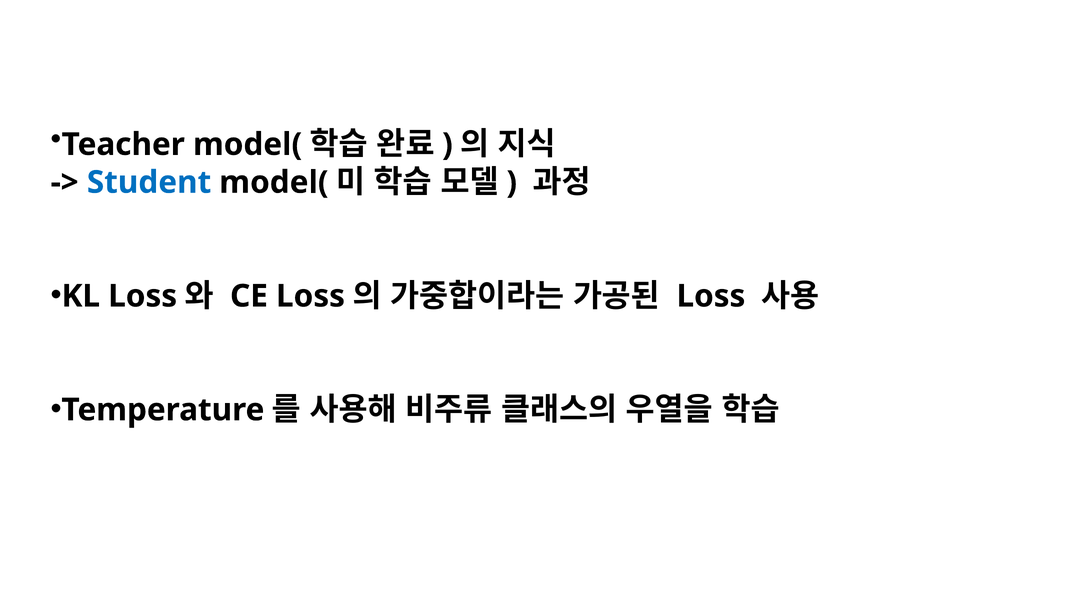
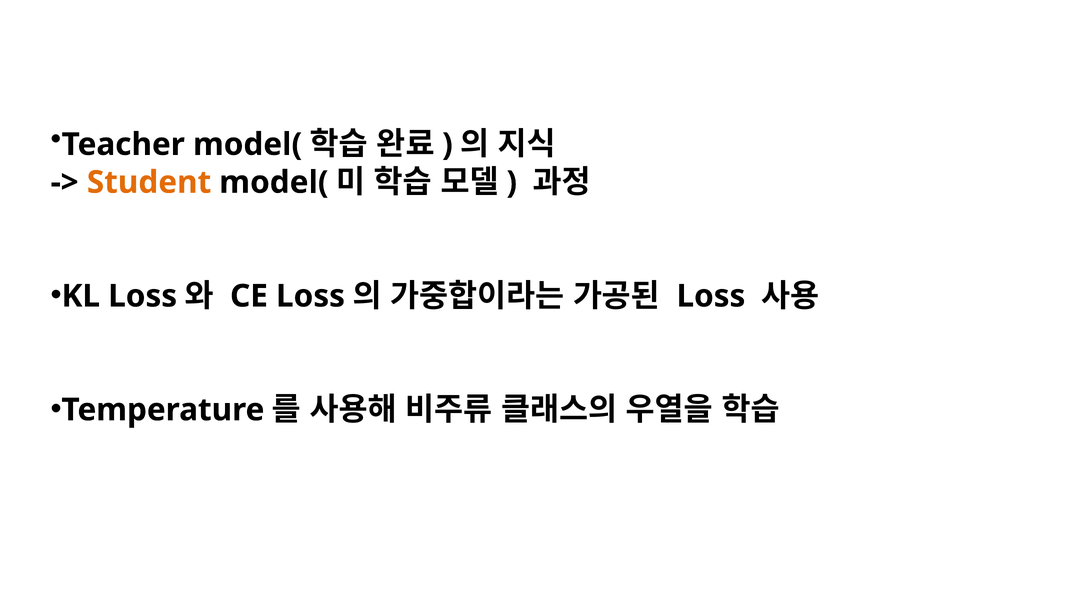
Student colour: blue -> orange (149, 182)
